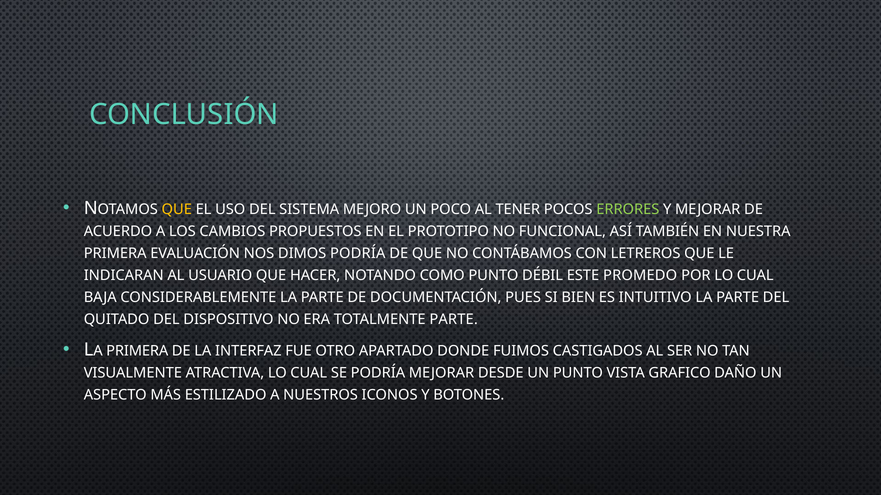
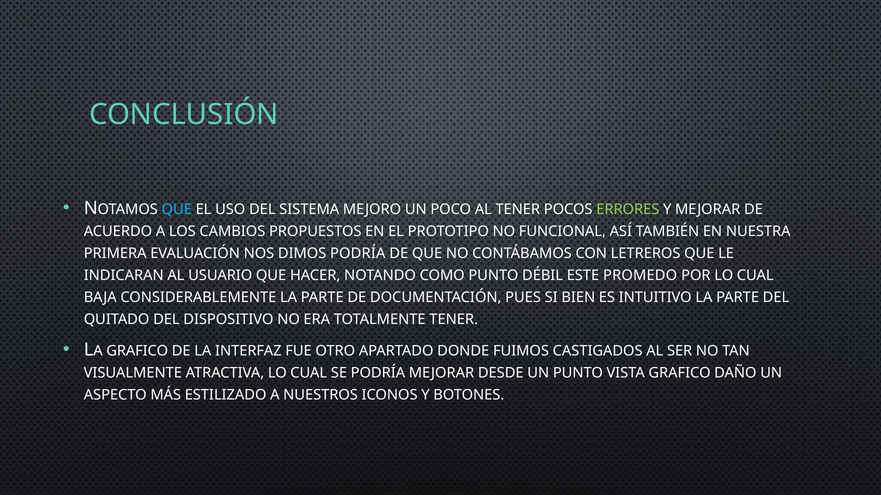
QUE colour: yellow -> light blue (177, 210)
TOTALMENTE PARTE: PARTE -> TENER (454, 320)
A PRIMERA: PRIMERA -> GRAFICO (137, 351)
